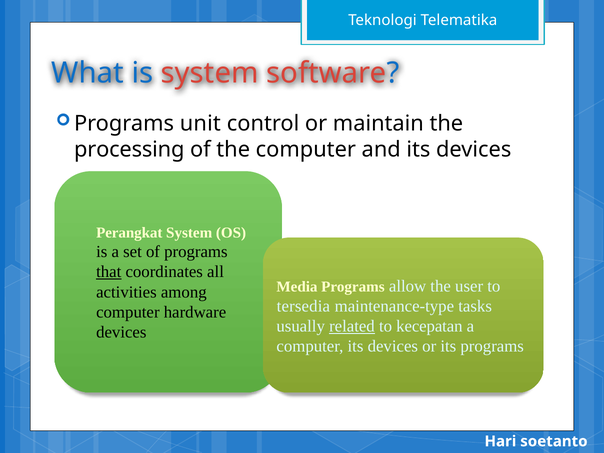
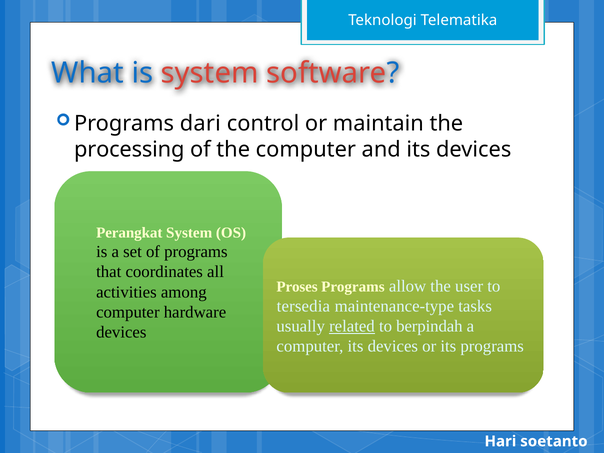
unit: unit -> dari (200, 123)
that underline: present -> none (109, 272)
Media: Media -> Proses (297, 287)
kecepatan: kecepatan -> berpindah (429, 326)
